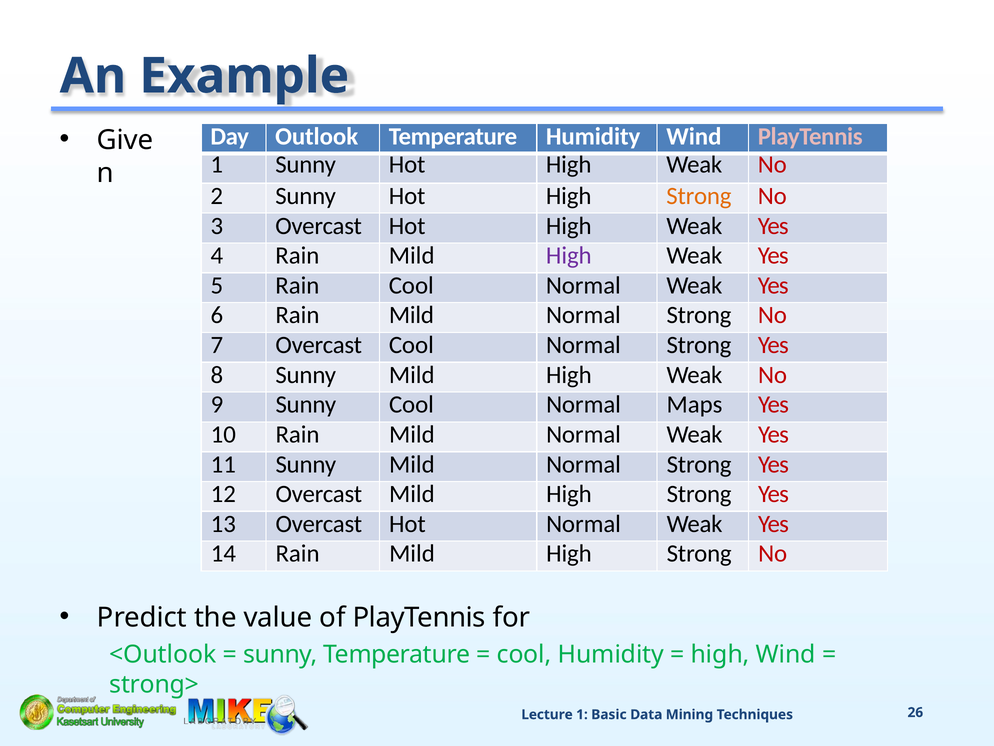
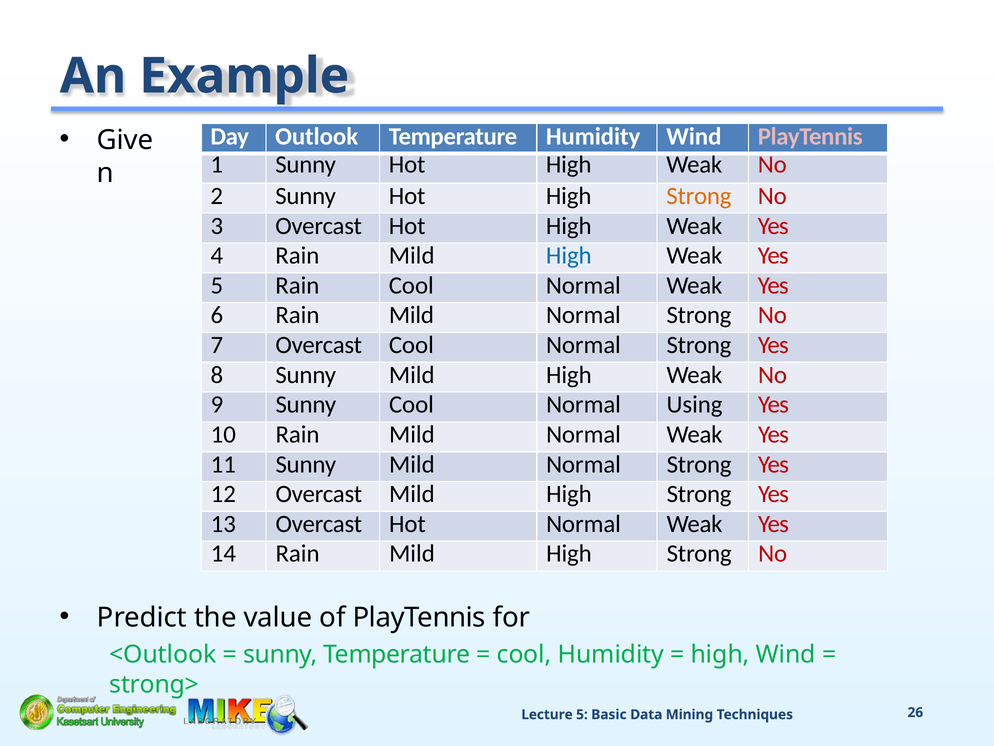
High colour: purple -> blue (569, 255)
Maps: Maps -> Using (695, 404)
Lecture 1: 1 -> 5 (582, 714)
